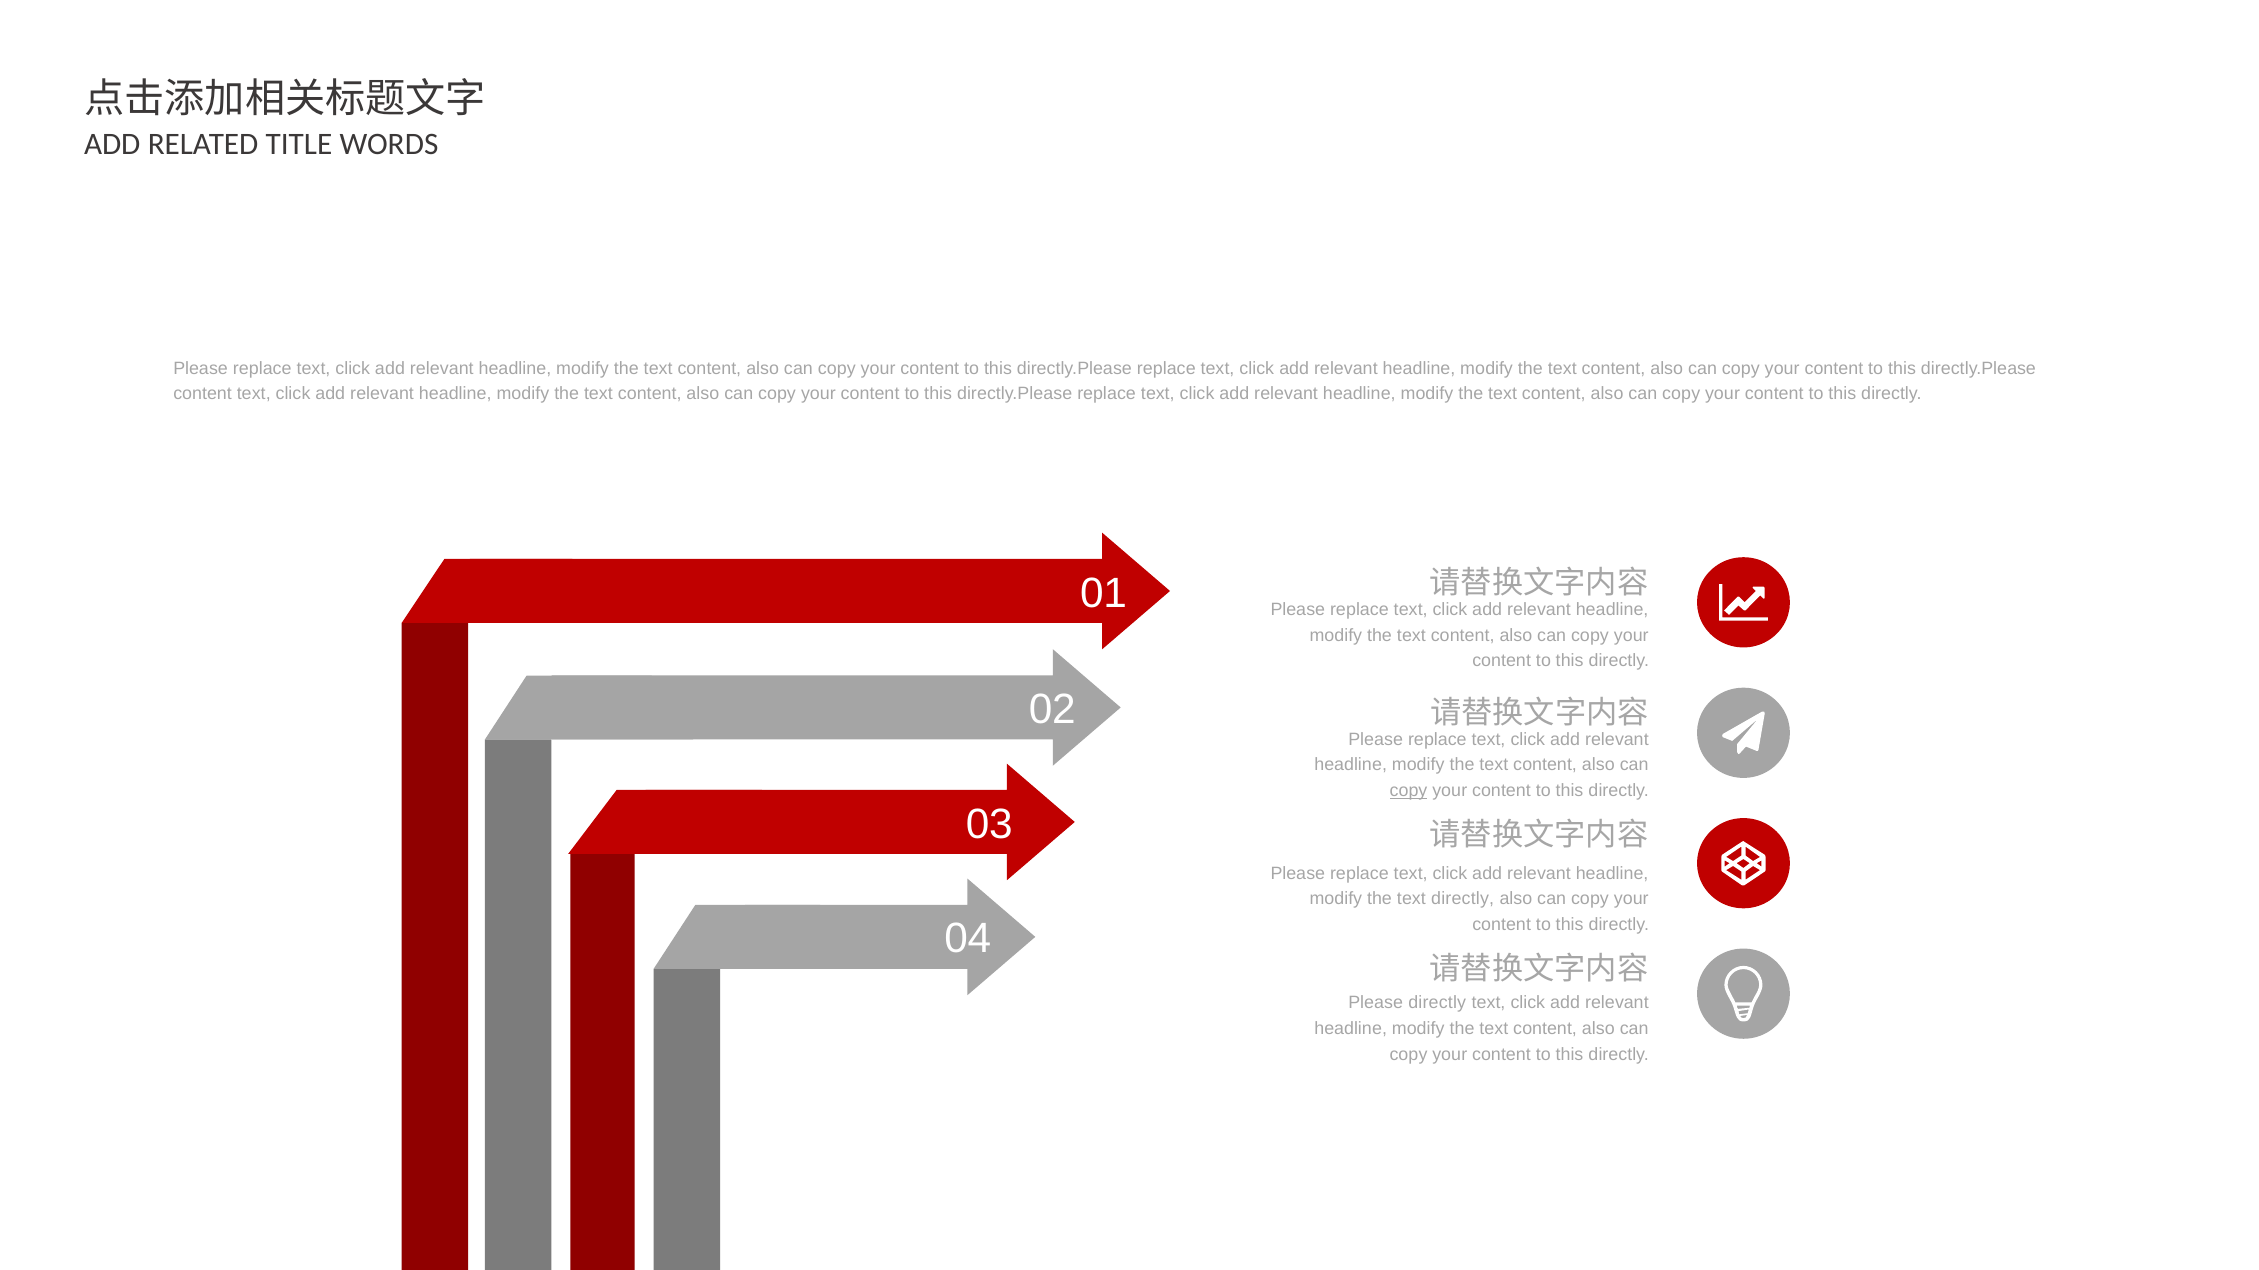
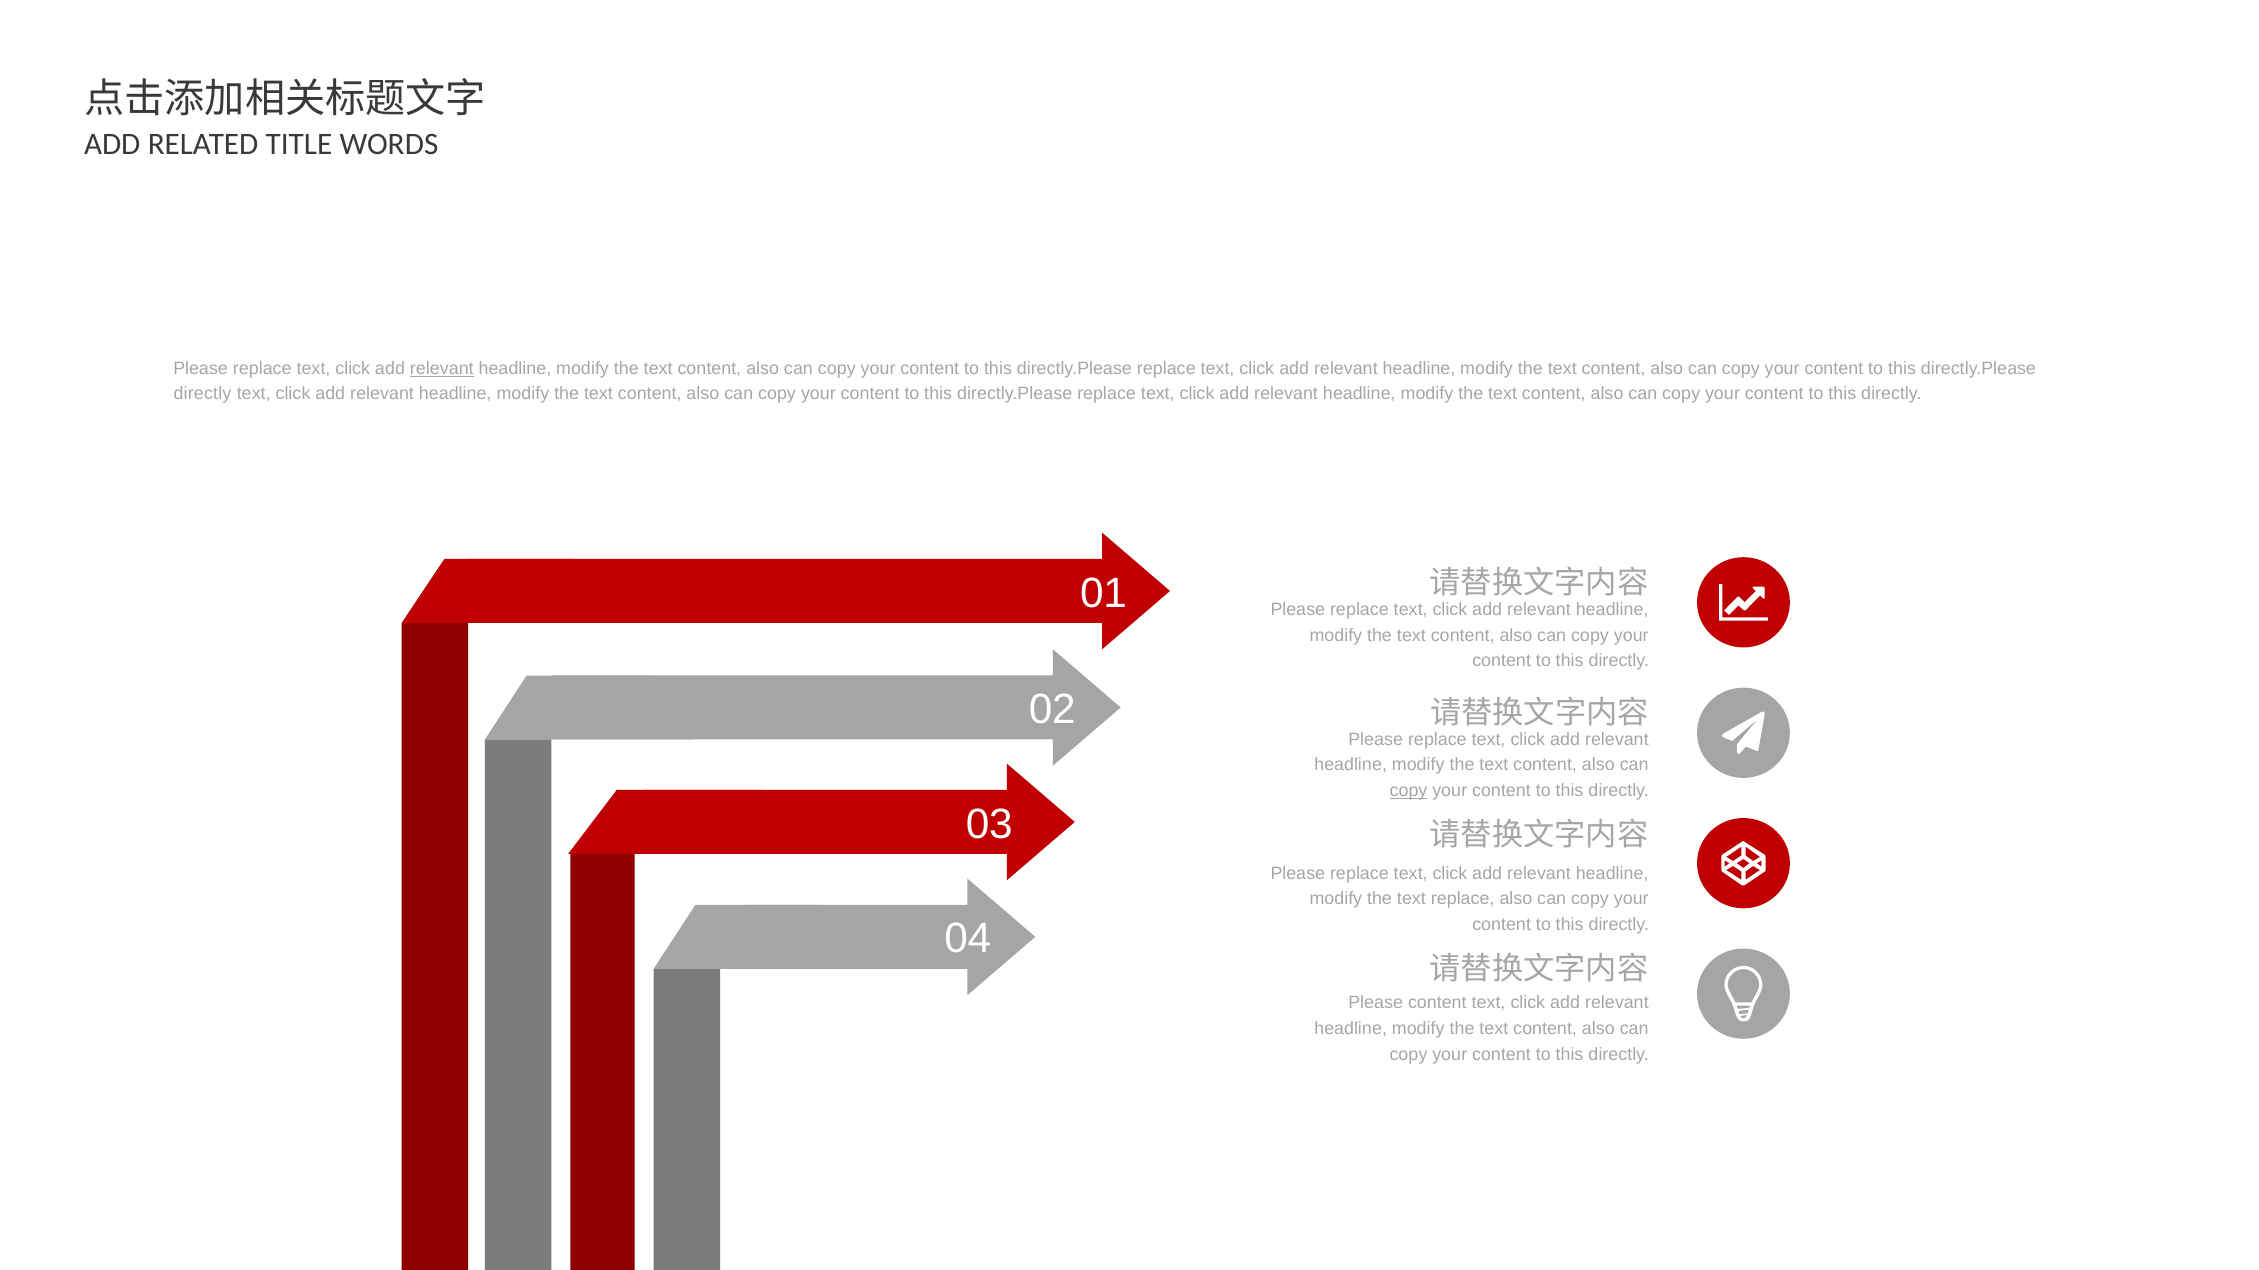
relevant underline: none -> present (442, 369)
content: content -> directly (202, 394)
text directly: directly -> replace (1463, 899)
Please directly: directly -> content (1437, 1003)
